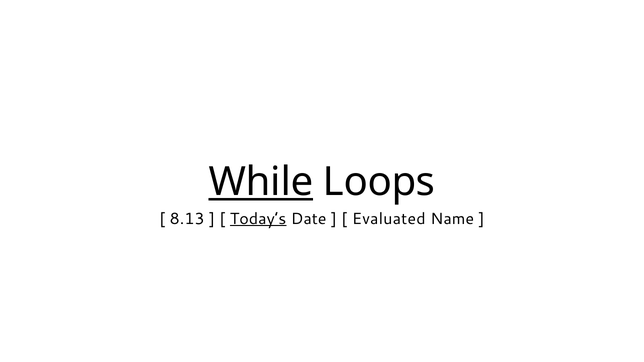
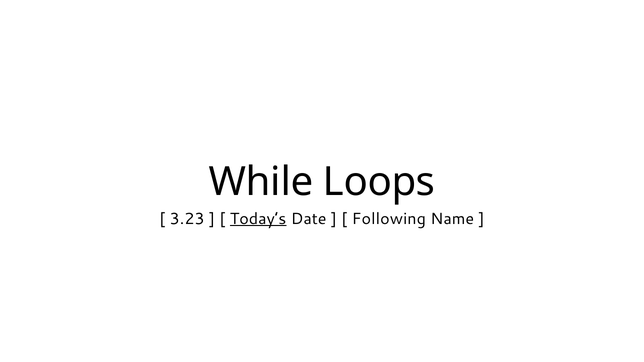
While underline: present -> none (261, 182)
8.13: 8.13 -> 3.23 (187, 219)
Evaluated: Evaluated -> Following (389, 219)
